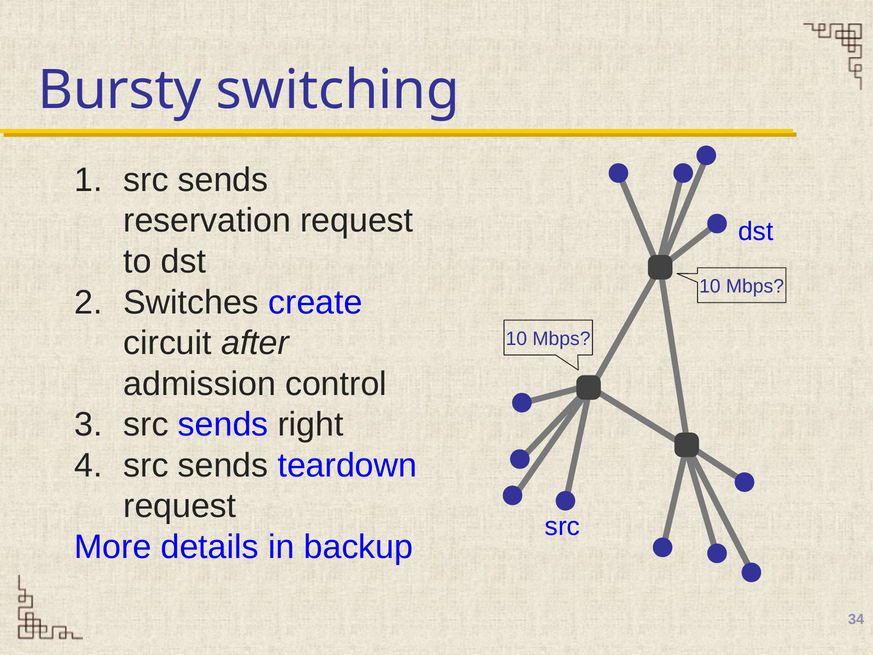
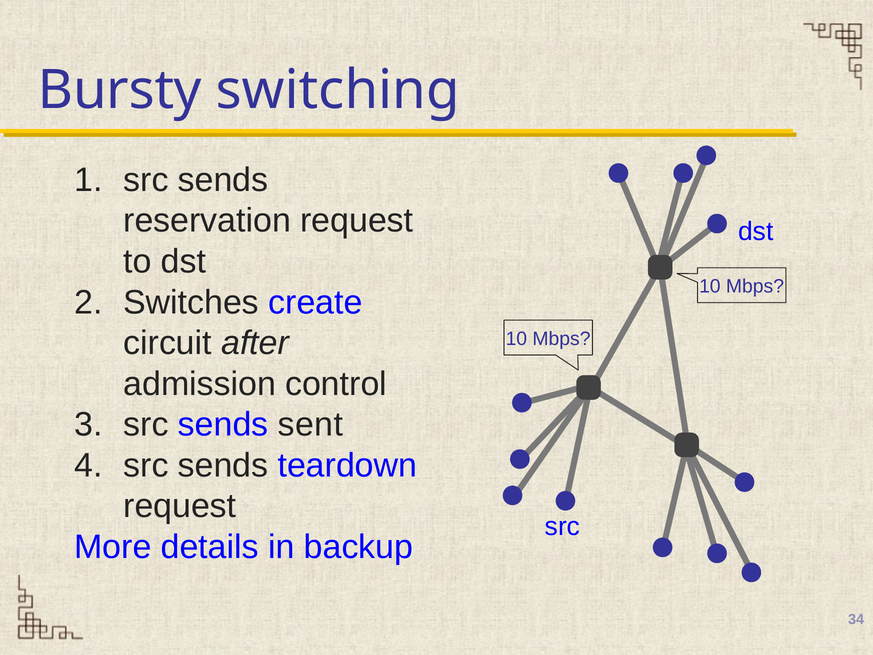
right: right -> sent (310, 425)
